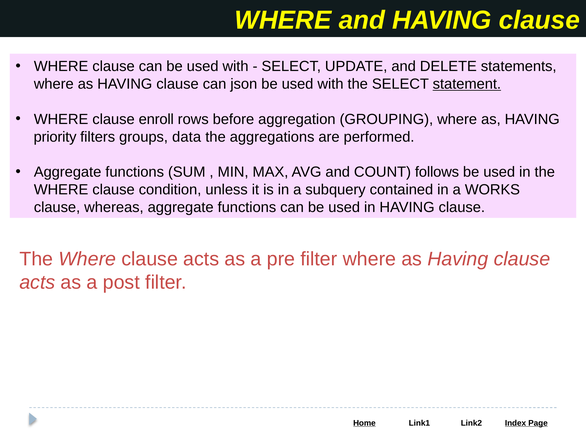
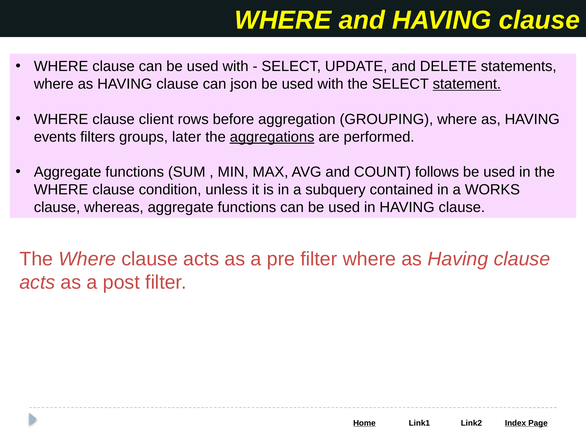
enroll: enroll -> client (156, 119)
priority: priority -> events (55, 137)
data: data -> later (187, 137)
aggregations underline: none -> present (272, 137)
